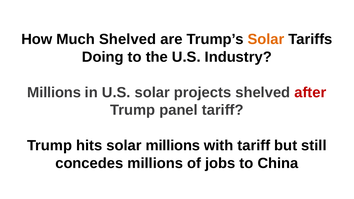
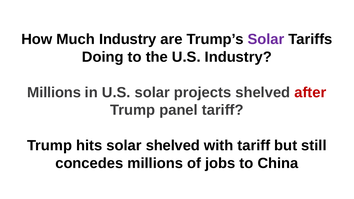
Much Shelved: Shelved -> Industry (128, 39)
Solar colour: orange -> purple (266, 39)
solar millions: millions -> shelved (173, 146)
